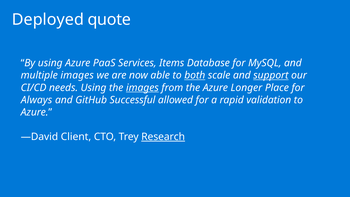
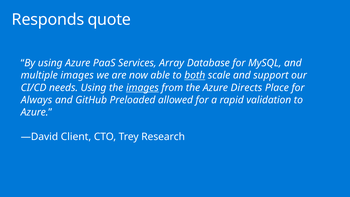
Deployed: Deployed -> Responds (48, 20)
Items: Items -> Array (172, 63)
support underline: present -> none (271, 75)
Longer: Longer -> Directs (246, 88)
Successful: Successful -> Preloaded (133, 100)
Research underline: present -> none (163, 137)
